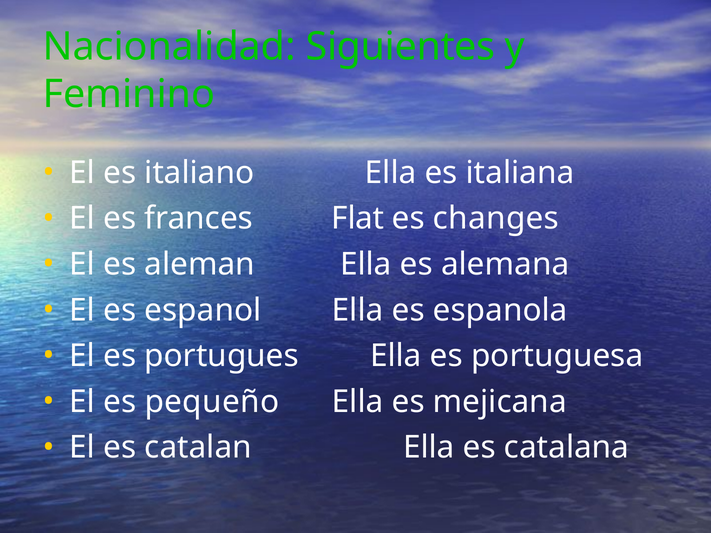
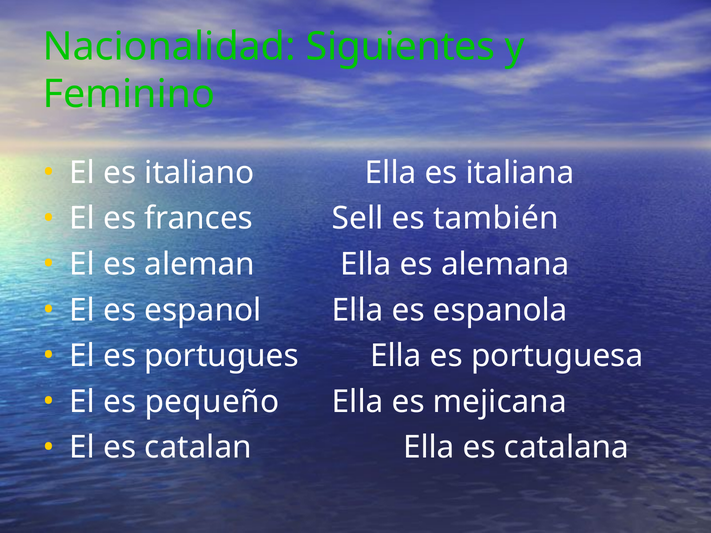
Flat: Flat -> Sell (358, 219)
changes: changes -> también (496, 219)
